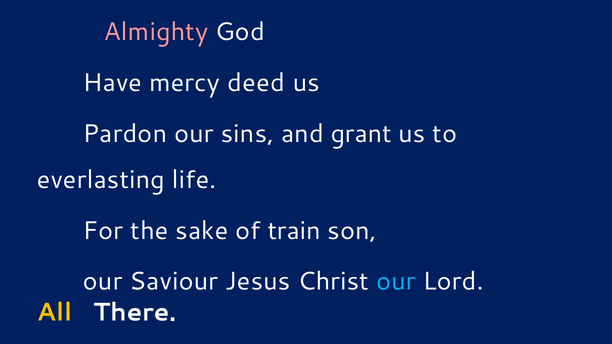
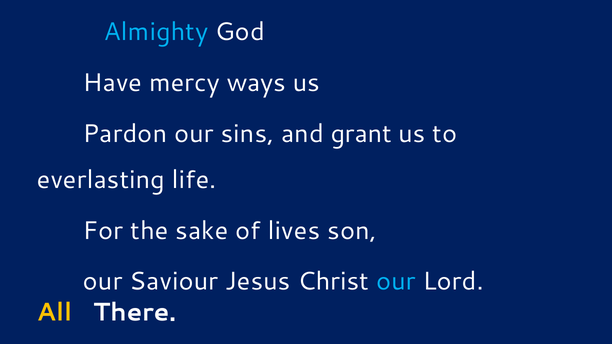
Almighty colour: pink -> light blue (156, 32)
deed: deed -> ways (256, 83)
train: train -> lives (294, 231)
